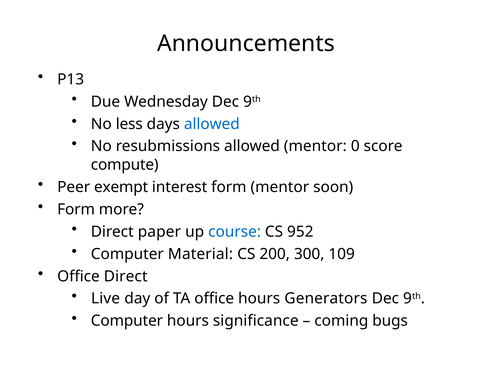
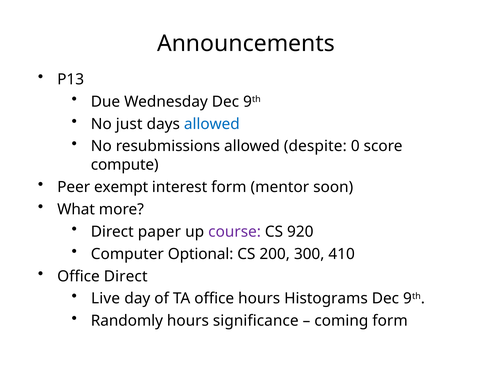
less: less -> just (129, 124)
allowed mentor: mentor -> despite (315, 146)
Form: Form -> What (76, 209)
course colour: blue -> purple (235, 232)
952: 952 -> 920 (300, 232)
Material: Material -> Optional (201, 254)
109: 109 -> 410 (342, 254)
Generators: Generators -> Histograms (326, 299)
Computer: Computer -> Randomly (127, 321)
coming bugs: bugs -> form (390, 321)
